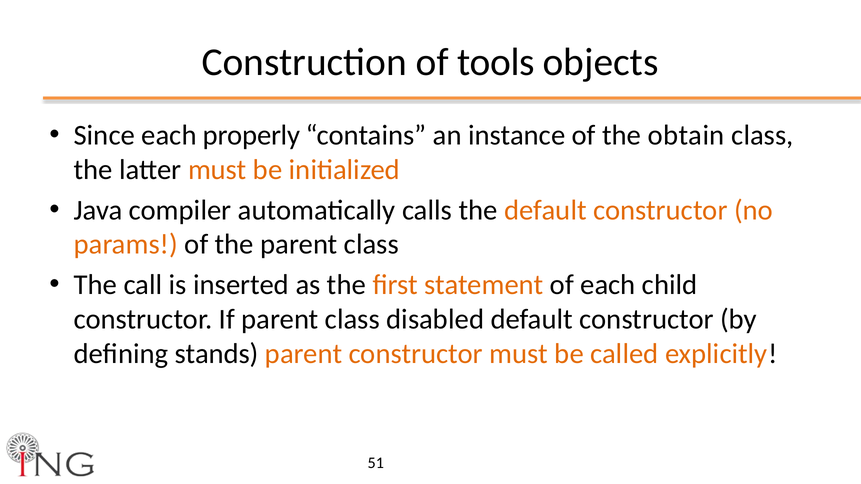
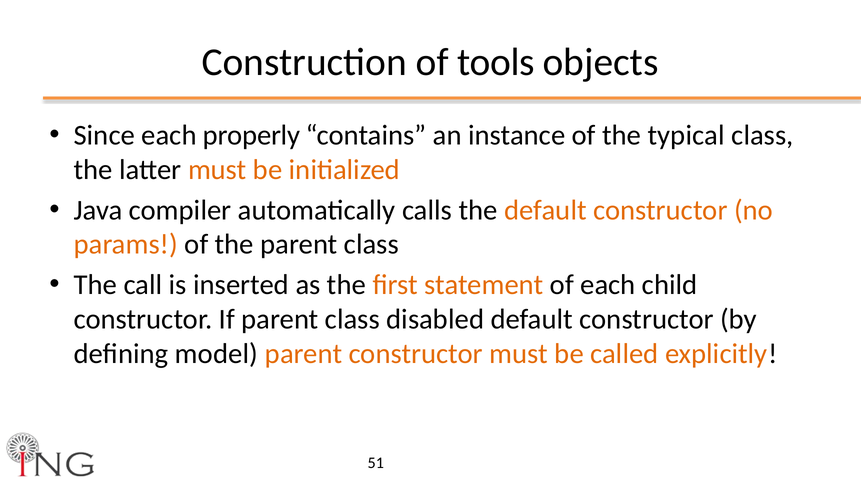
obtain: obtain -> typical (686, 135)
stands: stands -> model (216, 354)
